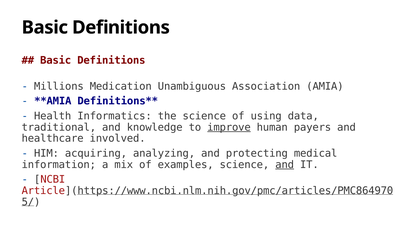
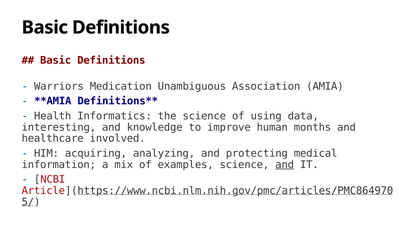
Millions: Millions -> Warriors (59, 87)
traditional: traditional -> interesting (59, 128)
improve underline: present -> none (229, 128)
payers: payers -> months (313, 128)
